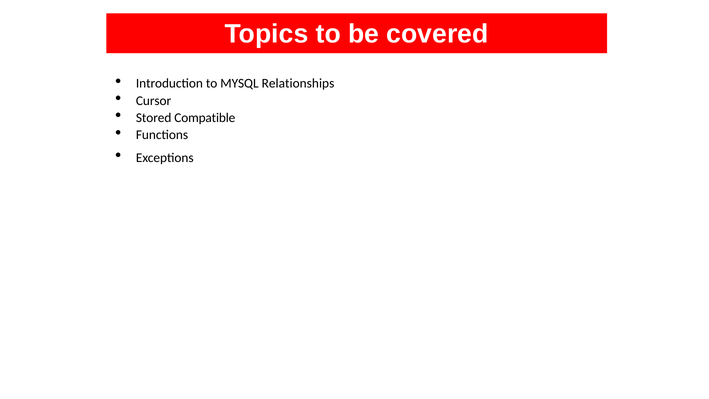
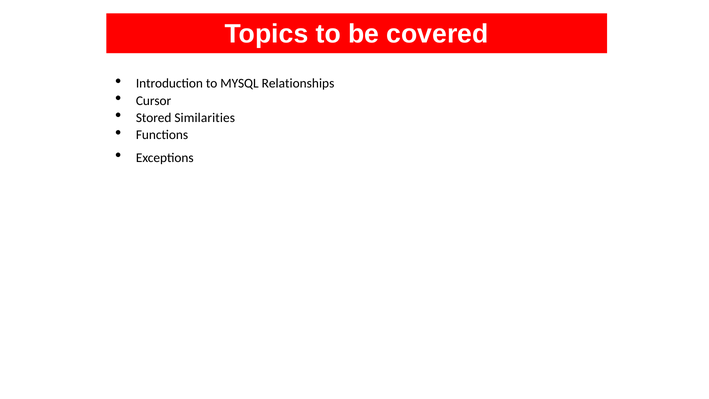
Compatible: Compatible -> Similarities (205, 118)
